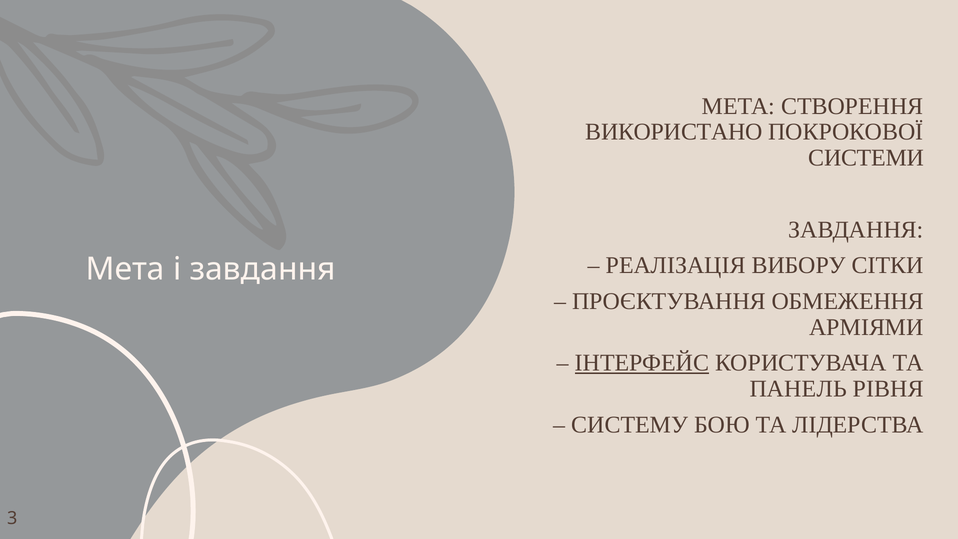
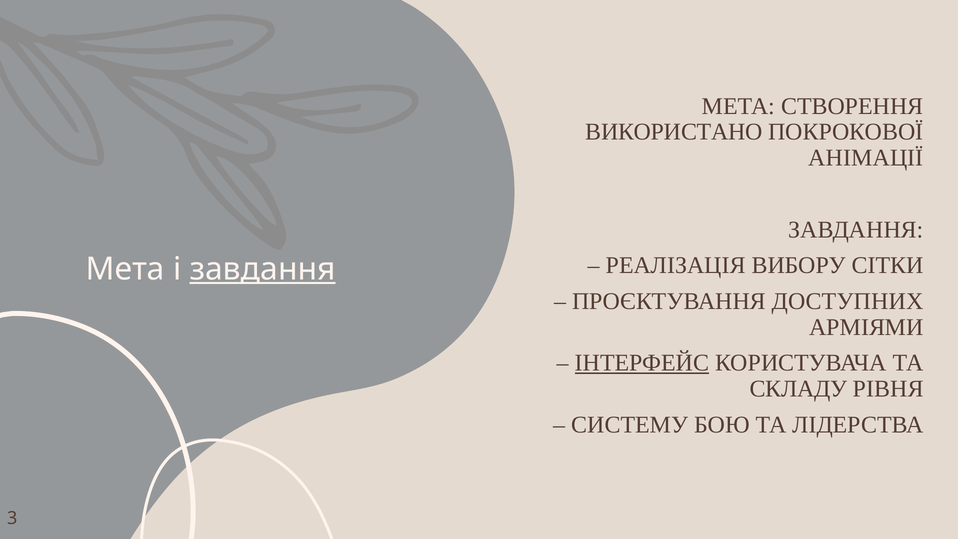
СИСТЕМИ: СИСТЕМИ -> АНІМАЦІЇ (866, 158)
завдання underline: none -> present (263, 269)
ОБМЕЖЕННЯ: ОБМЕЖЕННЯ -> ДОСТУПНИХ (848, 301)
ПАНЕЛЬ: ПАНЕЛЬ -> СКЛАДУ (798, 389)
